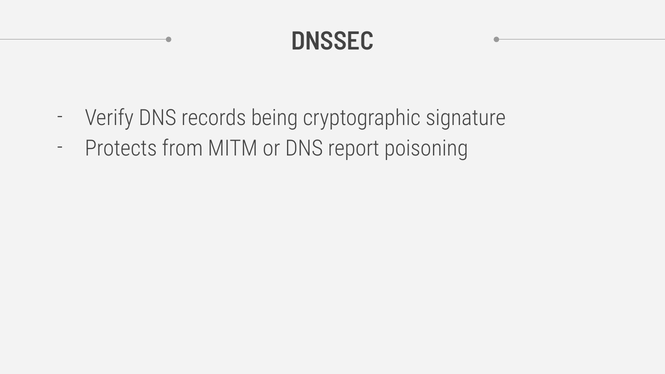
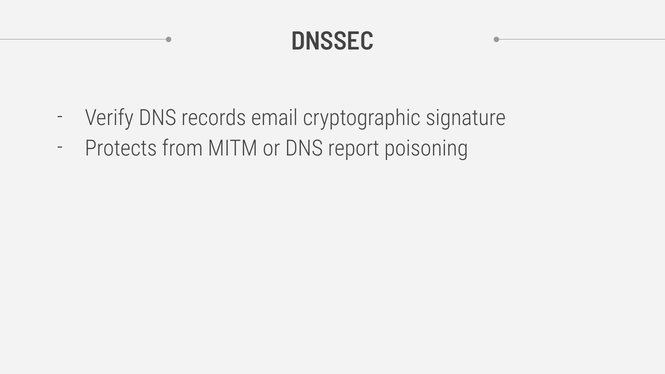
being: being -> email (275, 118)
